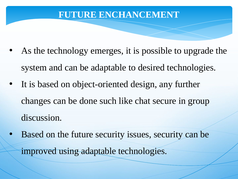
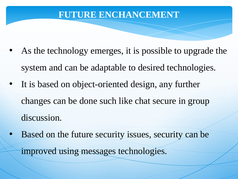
using adaptable: adaptable -> messages (99, 151)
